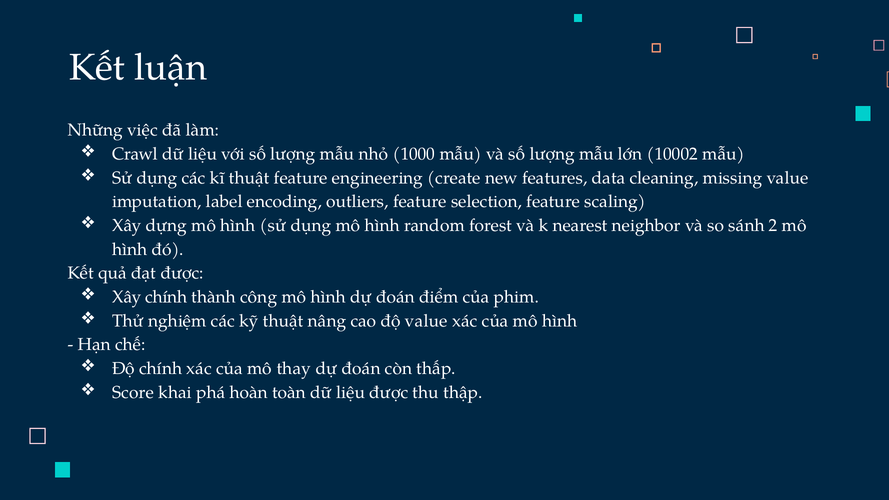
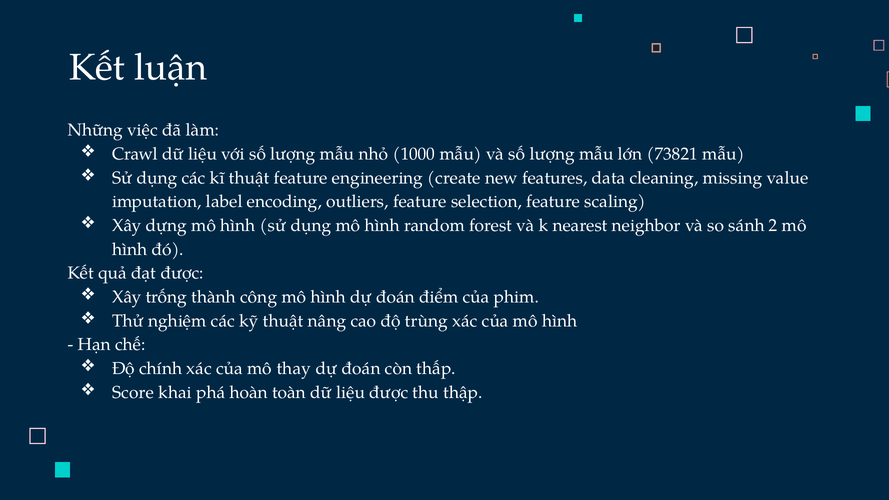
10002: 10002 -> 73821 (672, 154)
Xây chính: chính -> trống (166, 297)
độ value: value -> trùng (426, 321)
